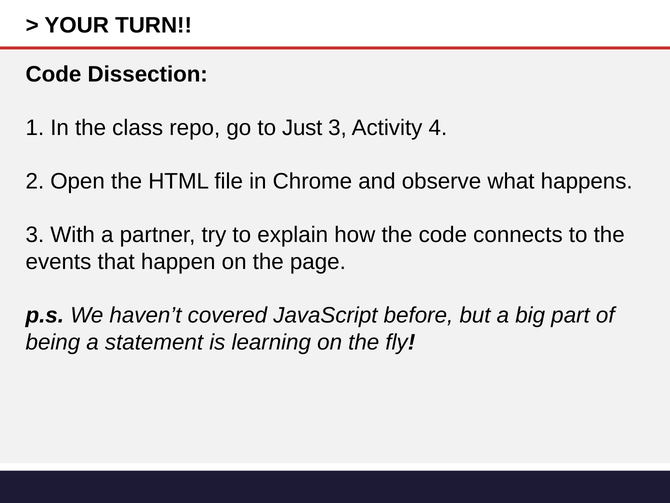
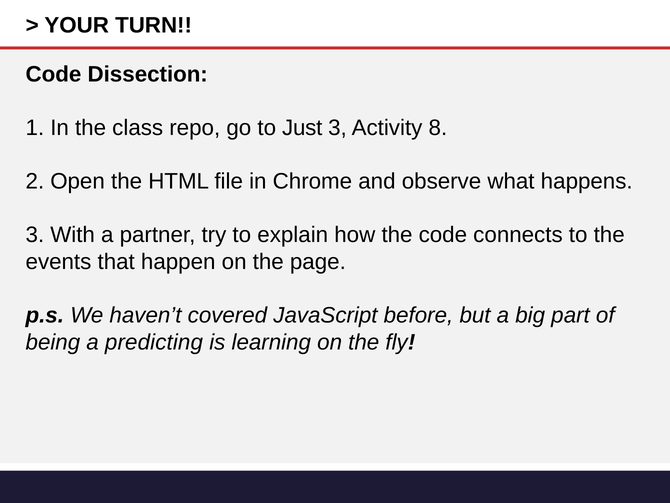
4: 4 -> 8 (438, 128)
statement: statement -> predicting (154, 342)
